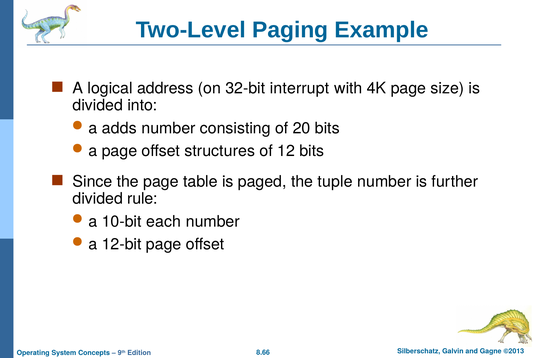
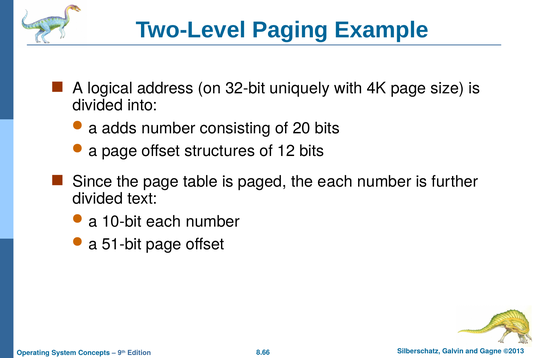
interrupt: interrupt -> uniquely (300, 88)
the tuple: tuple -> each (335, 181)
rule: rule -> text (142, 199)
12-bit: 12-bit -> 51-bit (122, 244)
